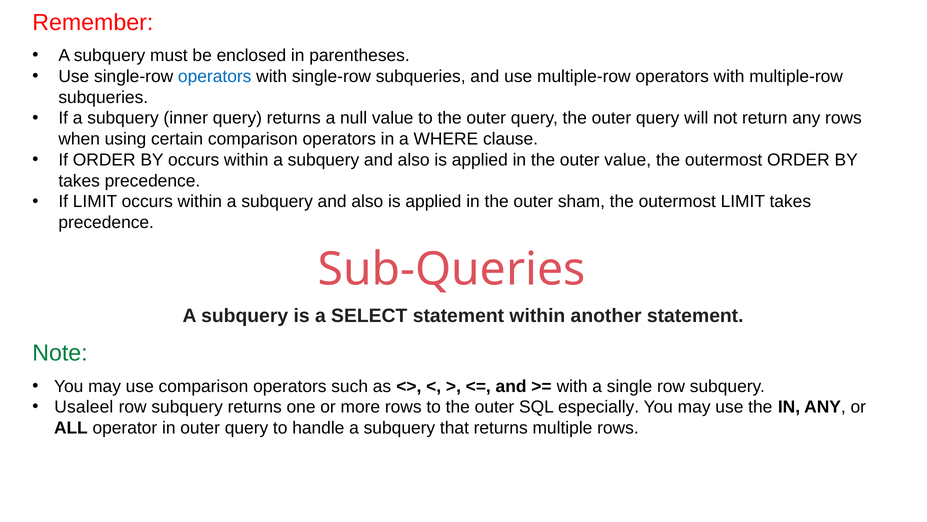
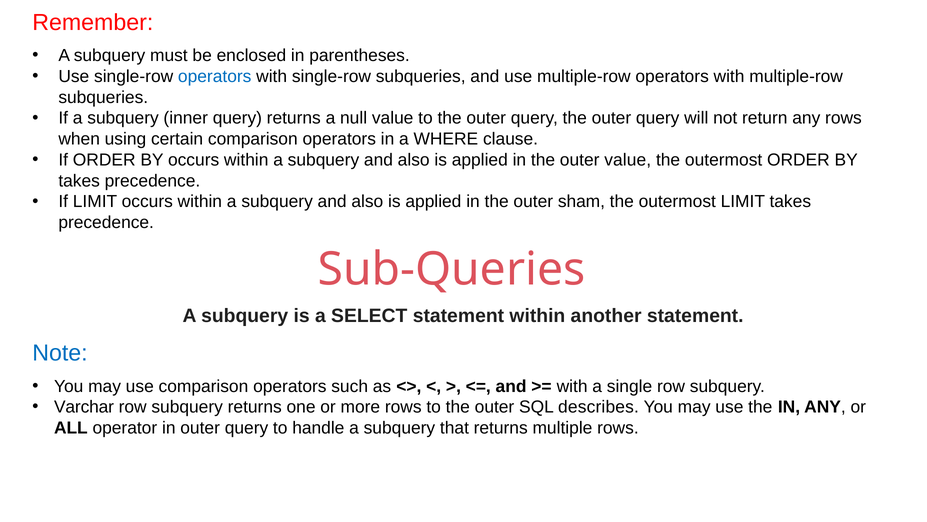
Note colour: green -> blue (60, 353)
Usaleel: Usaleel -> Varchar (84, 407)
especially: especially -> describes (598, 407)
